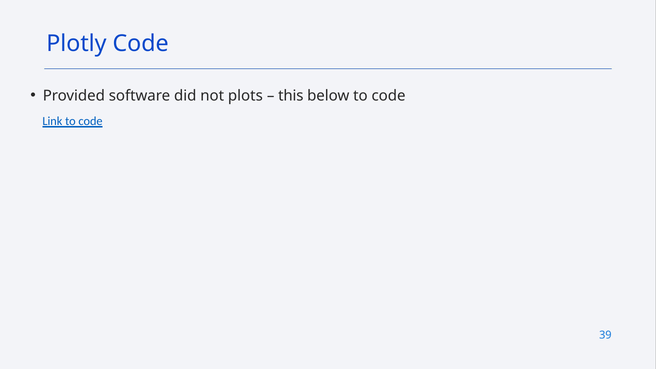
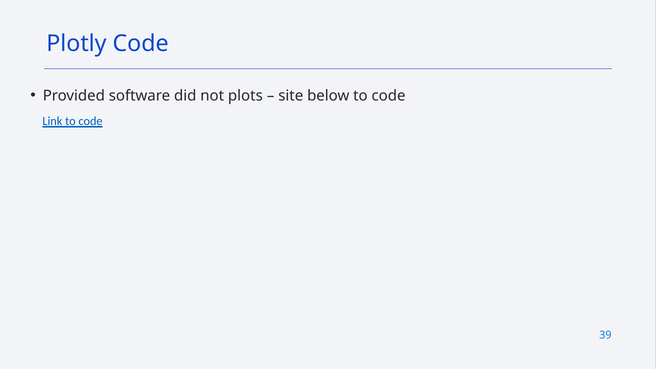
this: this -> site (291, 96)
